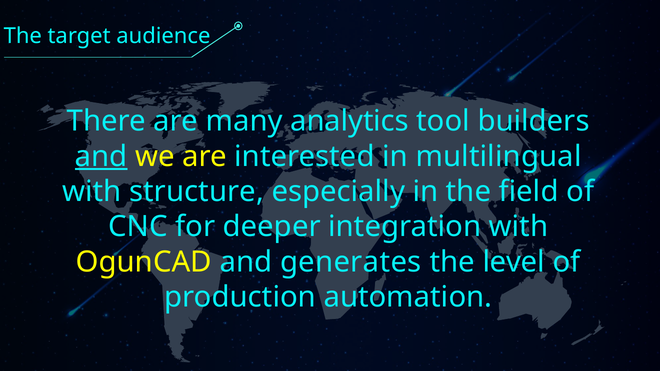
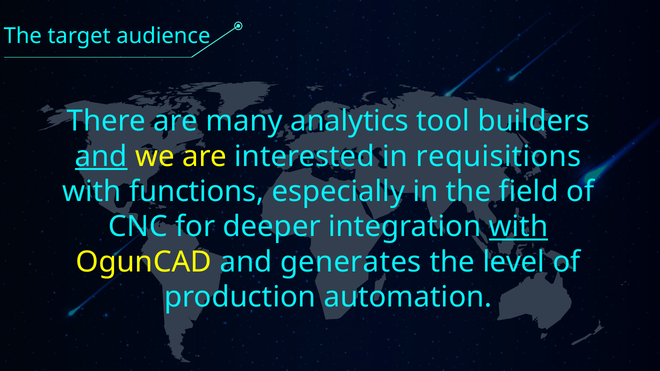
multilingual: multilingual -> requisitions (499, 157)
structure: structure -> functions (197, 192)
with underline: none -> present (518, 227)
